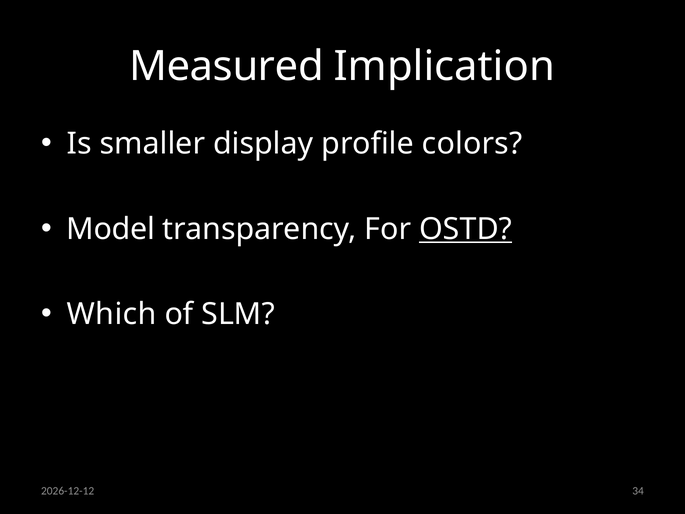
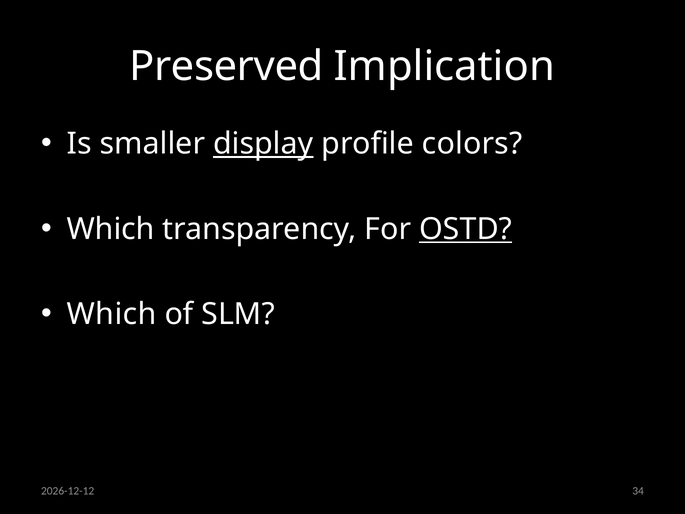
Measured: Measured -> Preserved (226, 66)
display underline: none -> present (263, 144)
Model: Model -> Which (111, 229)
